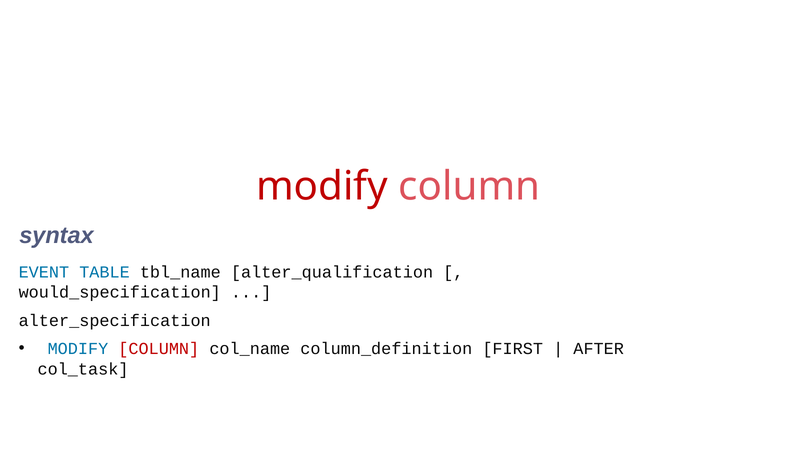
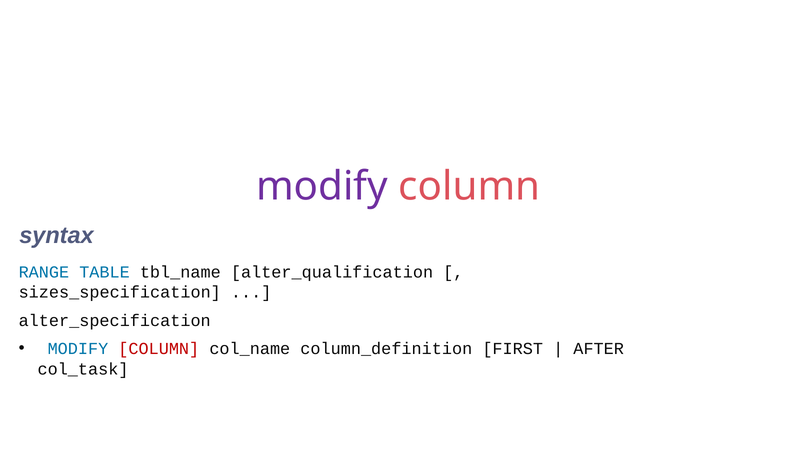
modify colour: red -> purple (322, 186)
EVENT: EVENT -> RANGE (44, 272)
would_specification: would_specification -> sizes_specification (120, 292)
